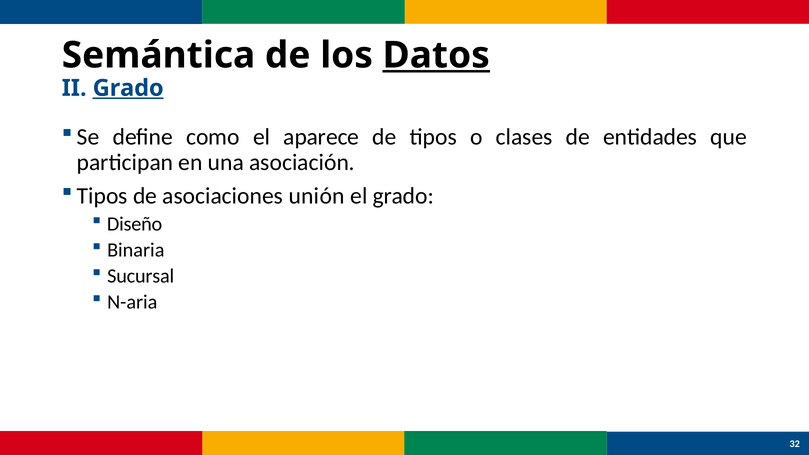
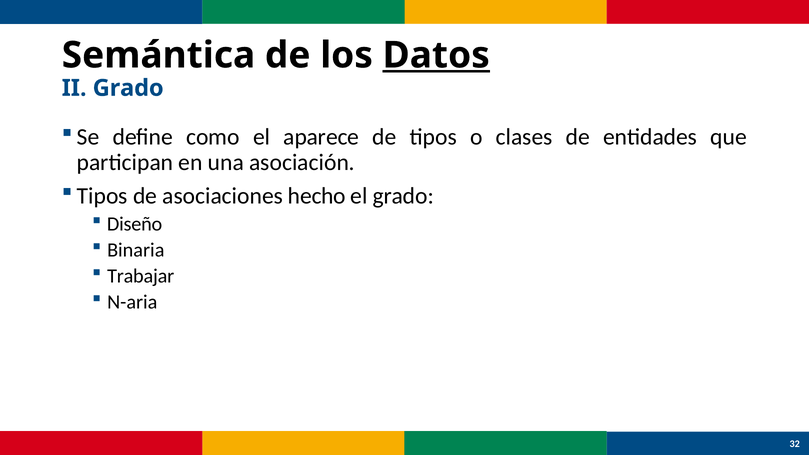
Grado underline: present -> none (128, 88)
unión: unión -> hecho (317, 196)
Sucursal: Sucursal -> Trabajar (141, 276)
